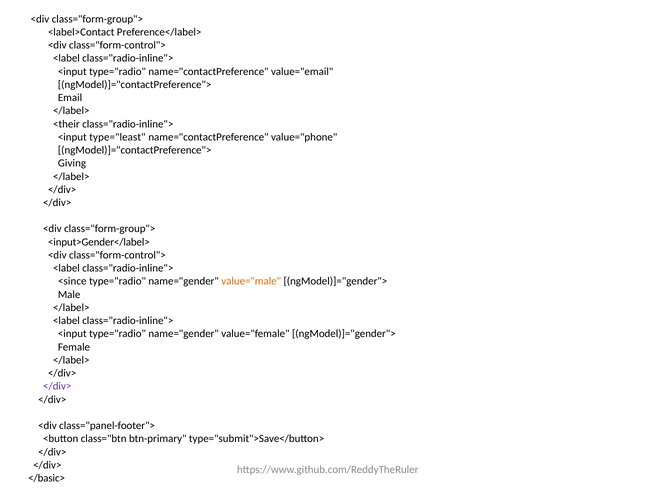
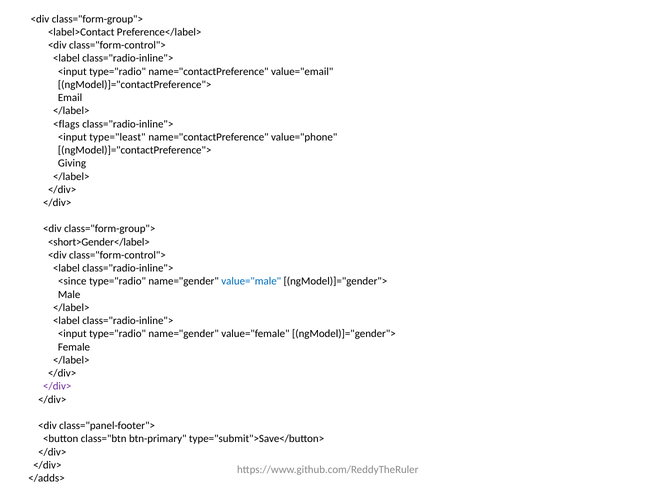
<their: <their -> <flags (66, 124)
<input>Gender</label>: <input>Gender</label> -> <short>Gender</label> (99, 242)
value="male colour: orange -> blue (251, 281)
</basic>: </basic> -> </adds> (47, 478)
